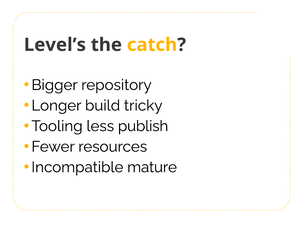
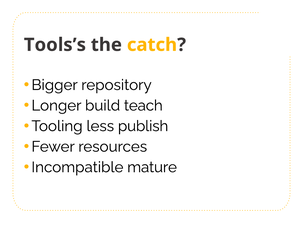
Level’s: Level’s -> Tools’s (55, 45)
tricky: tricky -> teach (143, 106)
